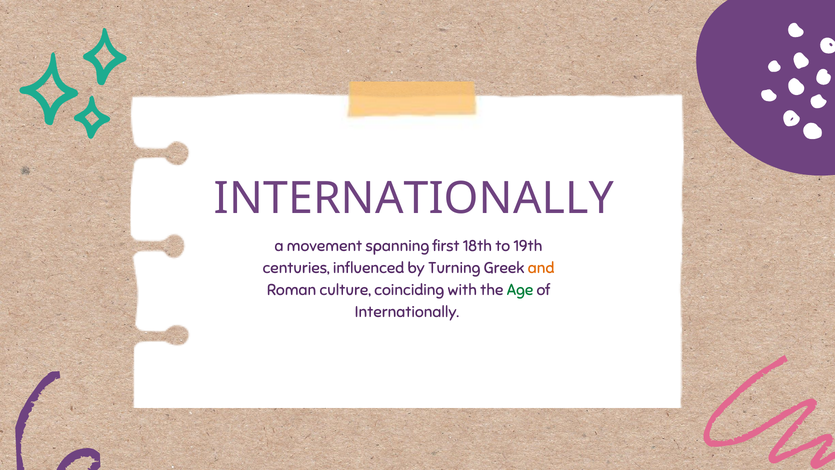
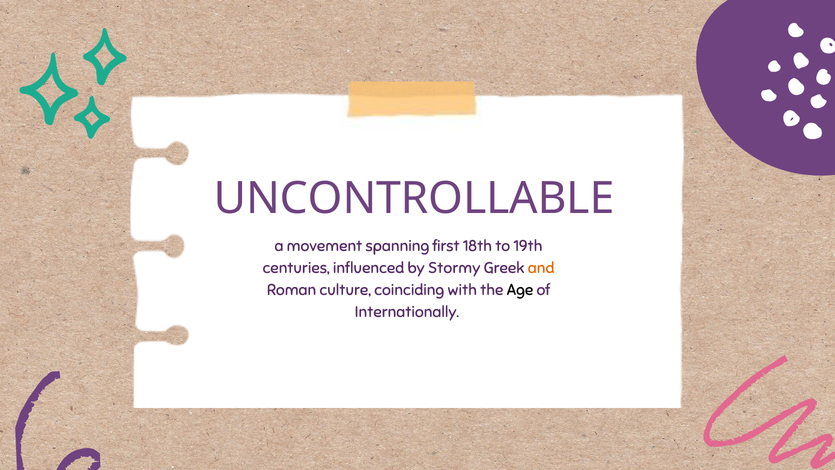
INTERNATIONALLY: INTERNATIONALLY -> UNCONTROLLABLE (414, 199)
Turning: Turning -> Stormy (454, 268)
Age colour: green -> black (520, 290)
